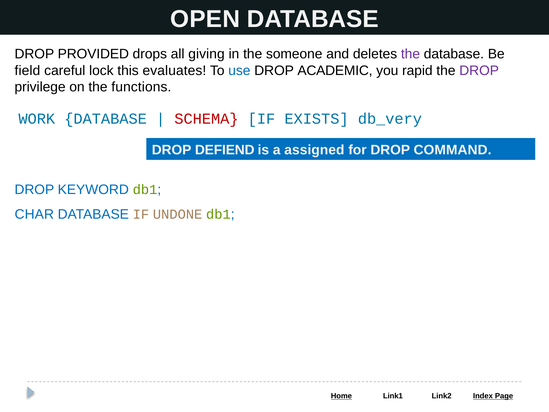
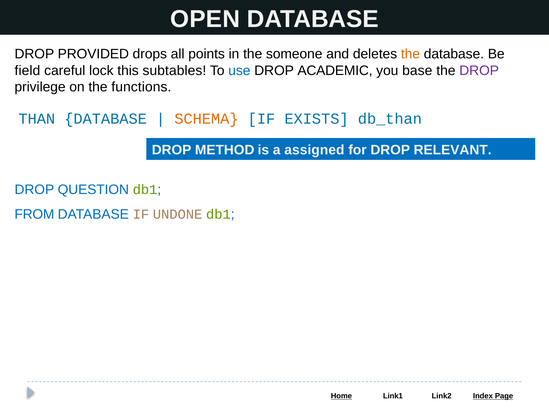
giving: giving -> points (207, 54)
the colour: purple -> orange (410, 54)
evaluates: evaluates -> subtables (174, 71)
rapid: rapid -> base (417, 71)
WORK: WORK -> THAN (37, 119)
SCHEMA colour: red -> orange (206, 119)
db_very: db_very -> db_than (390, 119)
DEFIEND: DEFIEND -> METHOD (225, 150)
COMMAND: COMMAND -> RELEVANT (453, 150)
KEYWORD: KEYWORD -> QUESTION (93, 189)
CHAR: CHAR -> FROM (34, 214)
